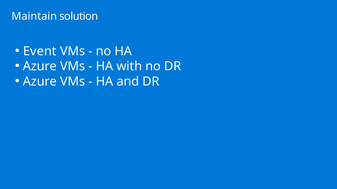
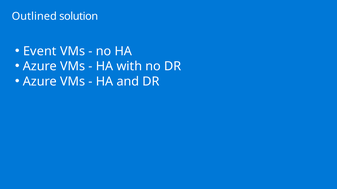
Maintain: Maintain -> Outlined (34, 16)
